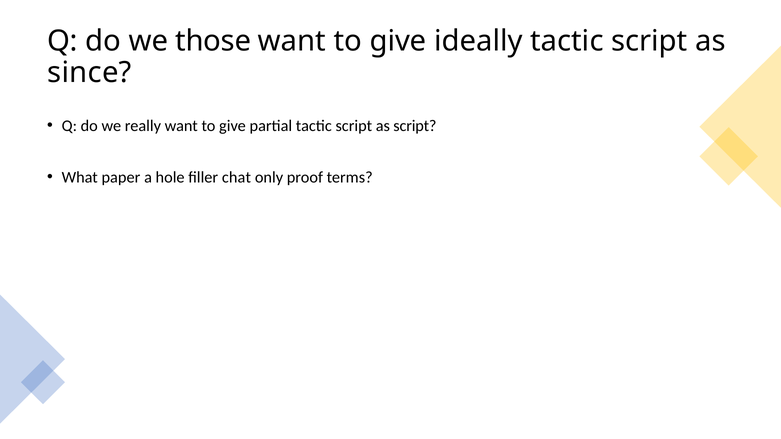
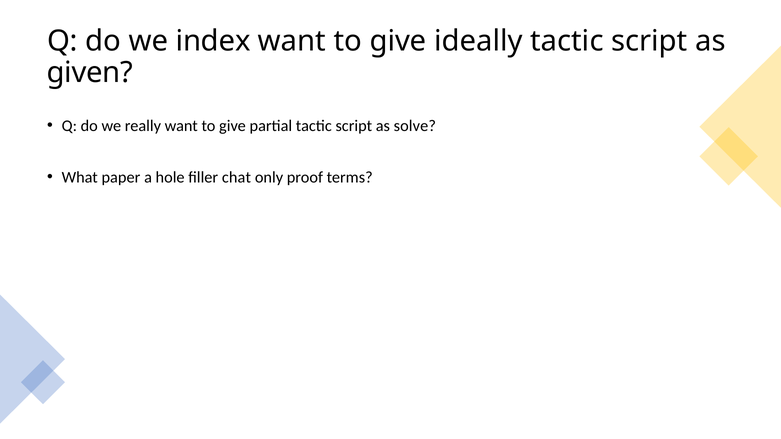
those: those -> index (213, 41)
since: since -> given (90, 73)
as script: script -> solve (415, 126)
